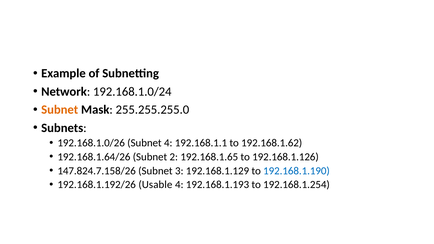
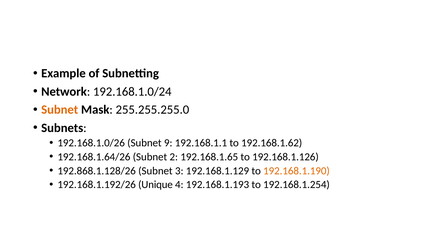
Subnet 4: 4 -> 9 (168, 143)
147.824.7.158/26: 147.824.7.158/26 -> 192.868.1.128/26 (97, 171)
192.168.1.190 colour: blue -> orange (296, 171)
Usable: Usable -> Unique (156, 185)
